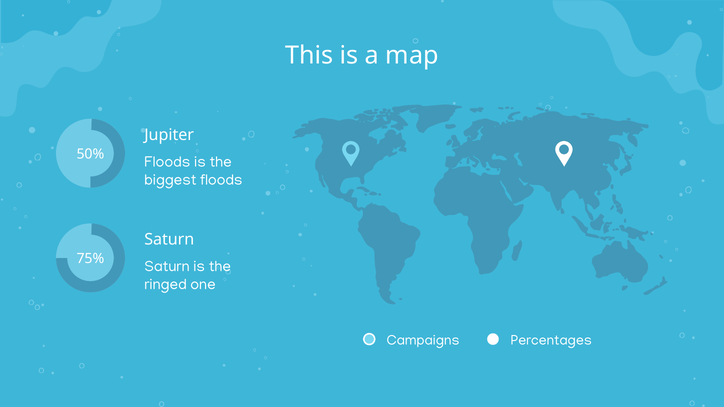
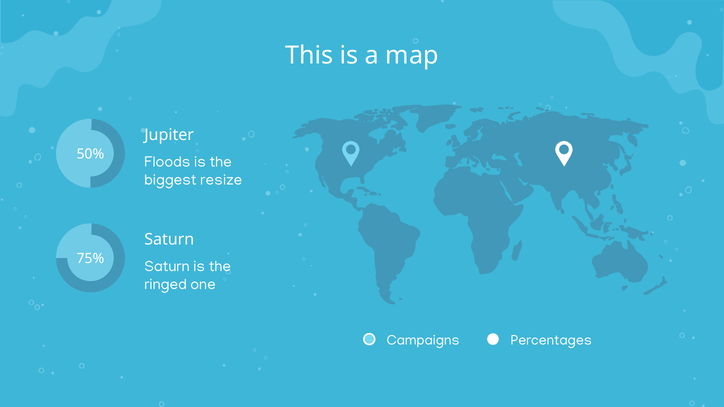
biggest floods: floods -> resize (221, 180)
